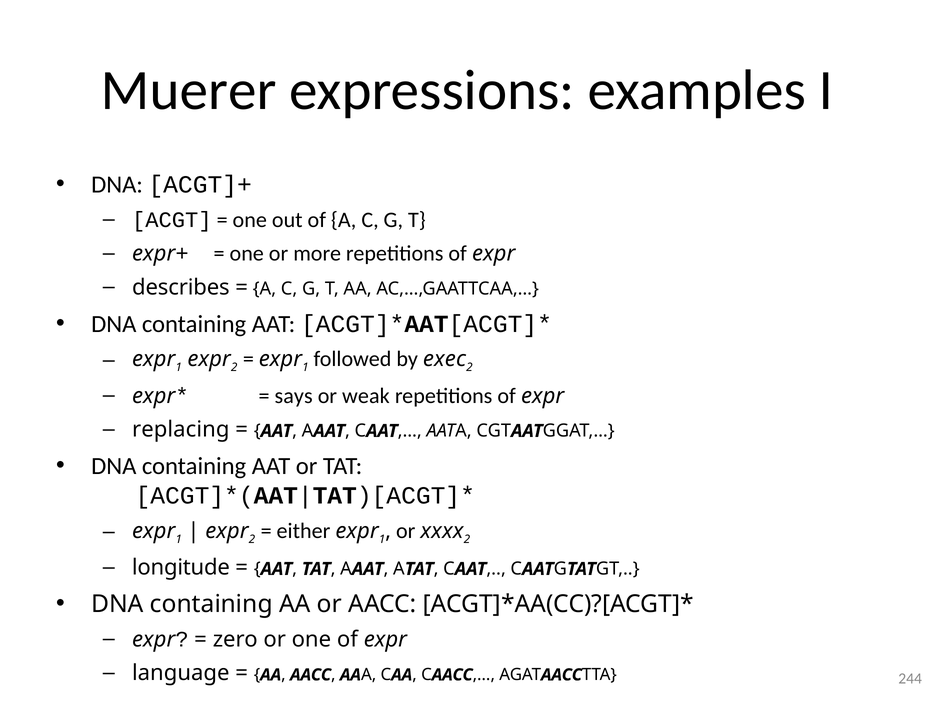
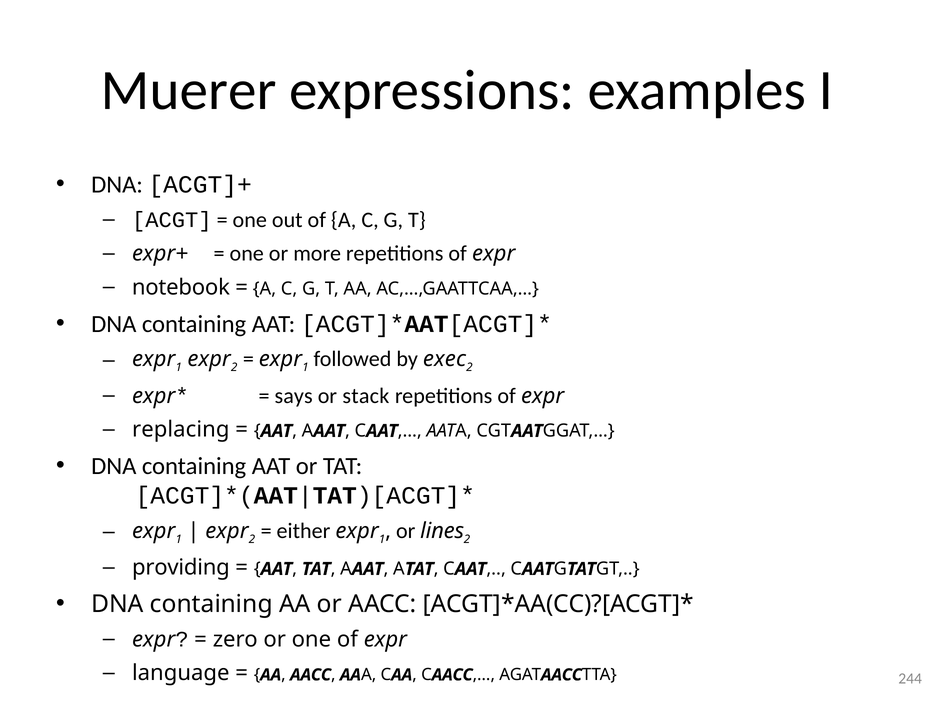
describes: describes -> notebook (181, 288)
weak: weak -> stack (366, 396)
xxxx: xxxx -> lines (442, 531)
longitude: longitude -> providing (181, 568)
